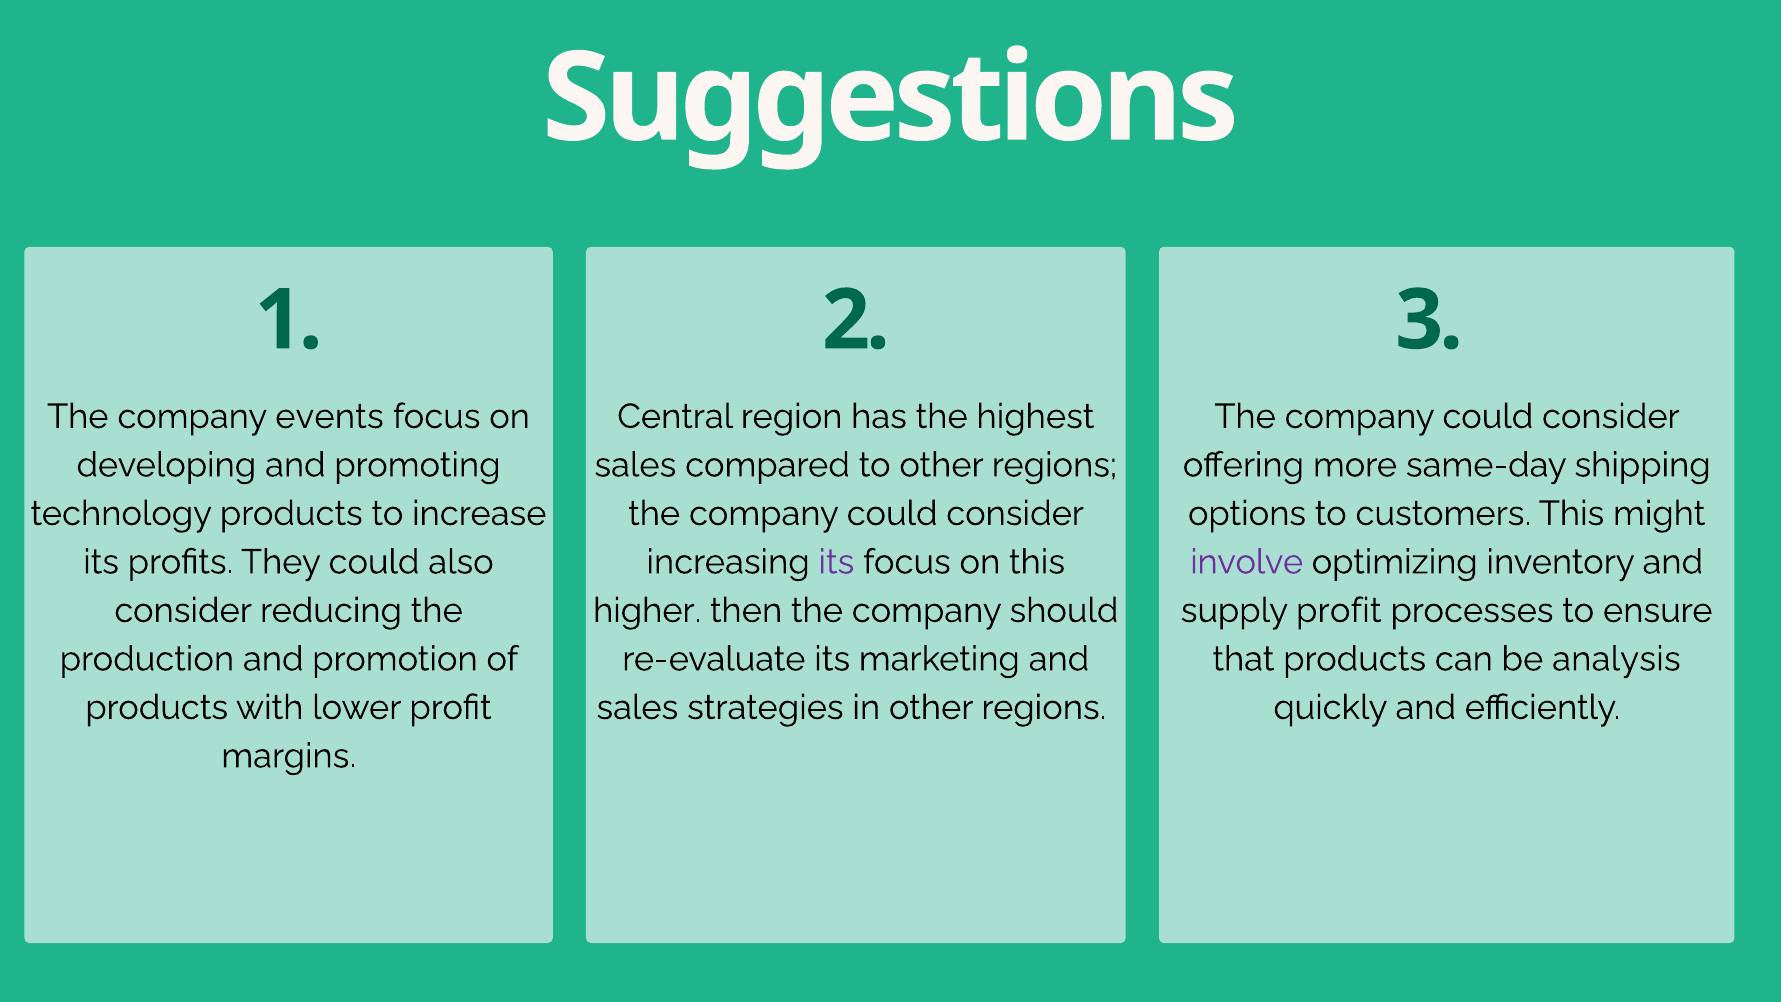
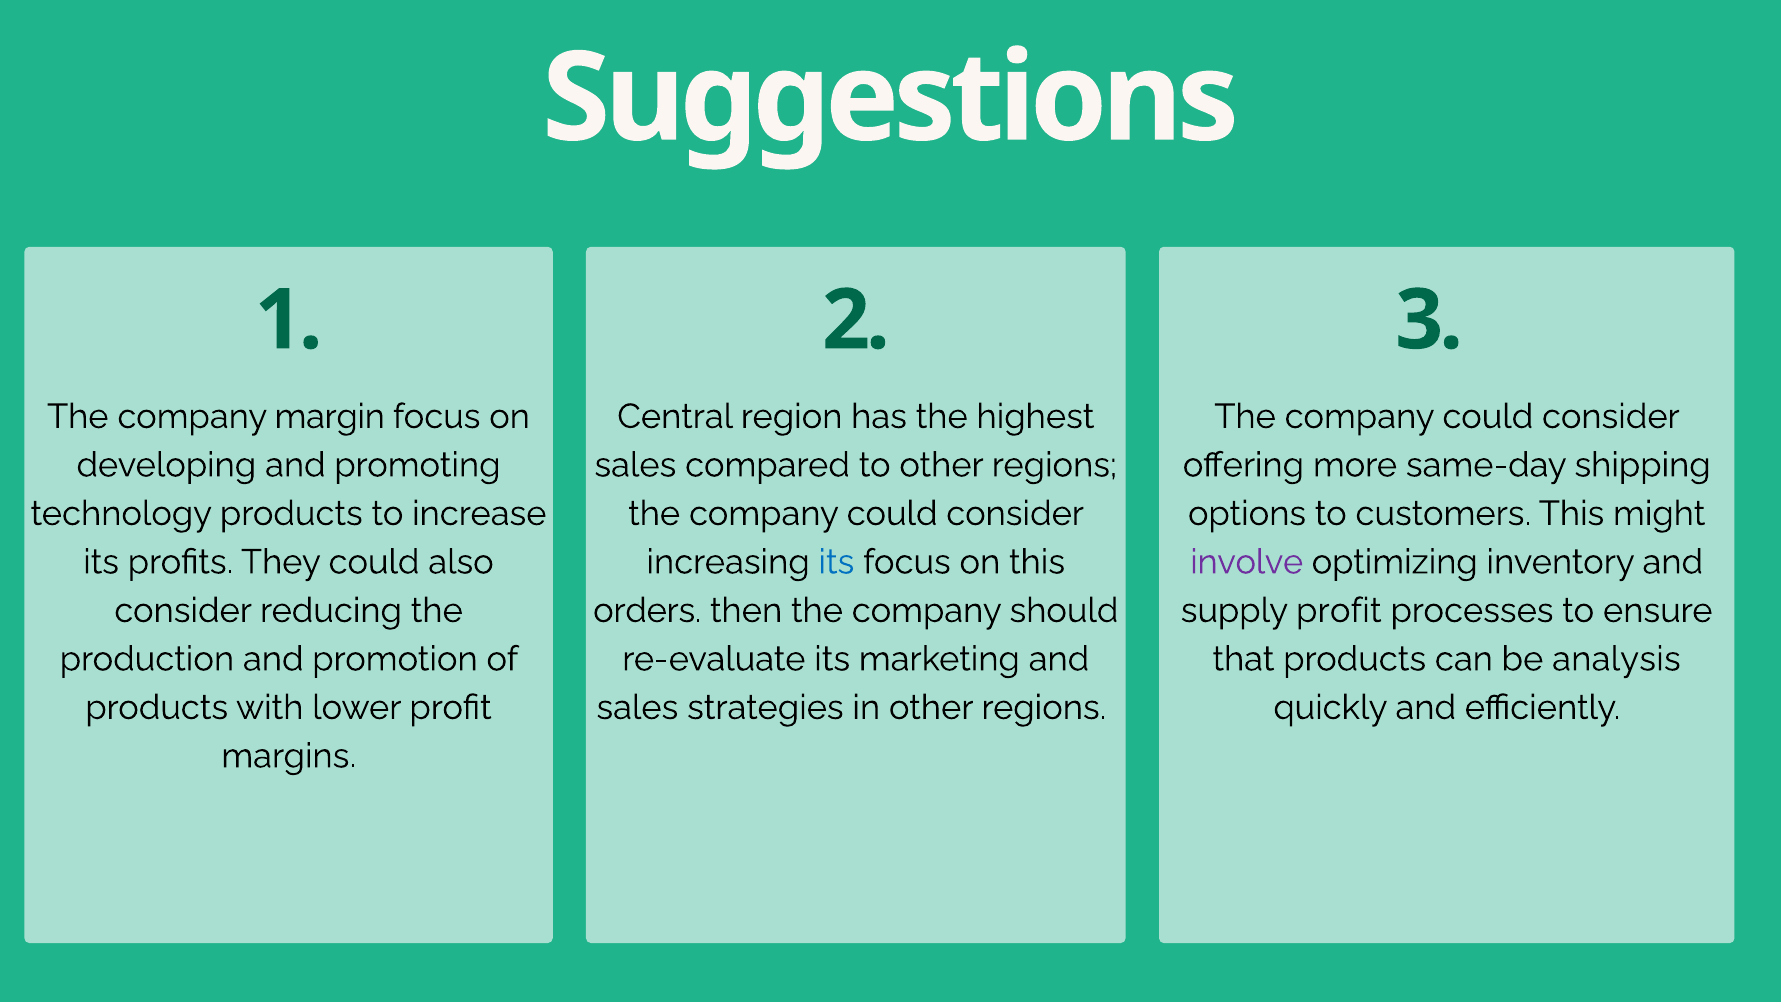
events: events -> margin (330, 416)
its colour: purple -> blue (836, 562)
higher: higher -> orders (647, 610)
